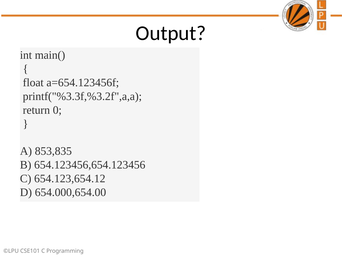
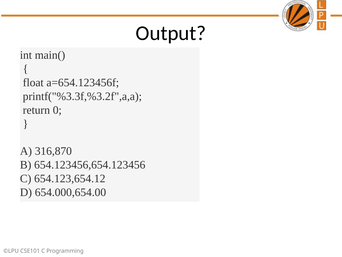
853,835: 853,835 -> 316,870 (53, 151)
